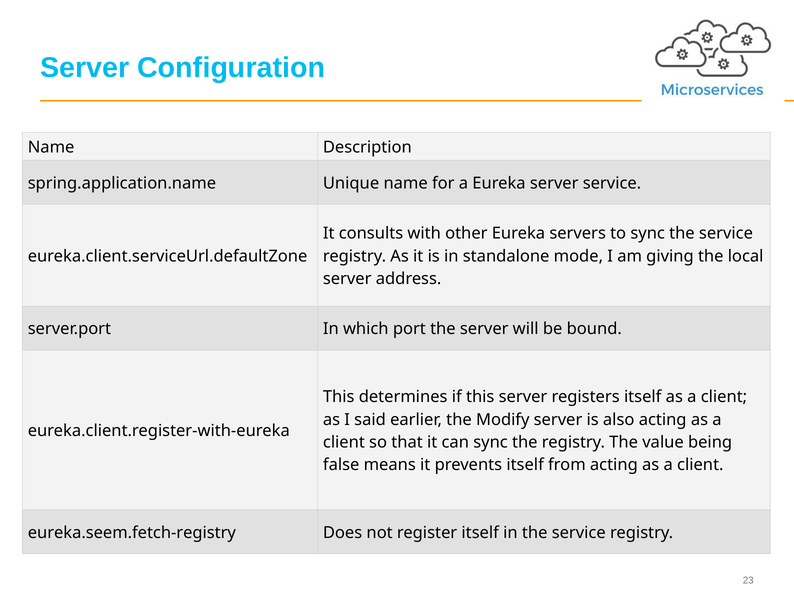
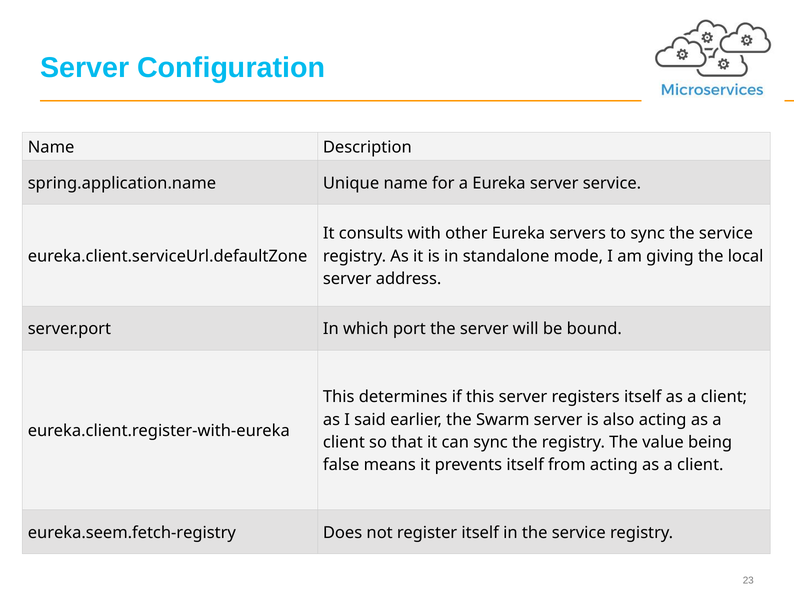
Modify: Modify -> Swarm (503, 420)
